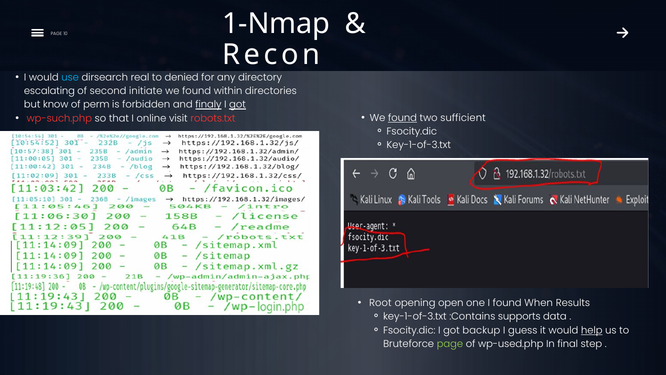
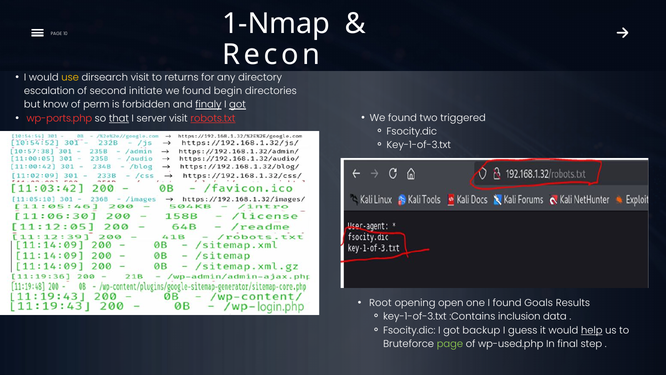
use colour: light blue -> yellow (70, 77)
dirsearch real: real -> visit (140, 77)
denied: denied -> returns (182, 77)
escalating: escalating -> escalation (49, 91)
within: within -> begin (228, 91)
found underline: present -> none (402, 118)
sufficient: sufficient -> triggered (463, 118)
wp-such.php: wp-such.php -> wp-ports.php (59, 118)
that underline: none -> present (119, 118)
online: online -> server (152, 118)
robots.txt underline: none -> present (213, 118)
When: When -> Goals (539, 303)
supports: supports -> inclusion (519, 316)
